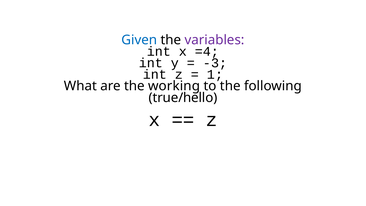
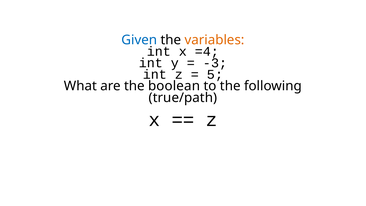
variables colour: purple -> orange (215, 40)
1: 1 -> 5 (215, 74)
working: working -> boolean (174, 86)
true/hello: true/hello -> true/path (183, 98)
